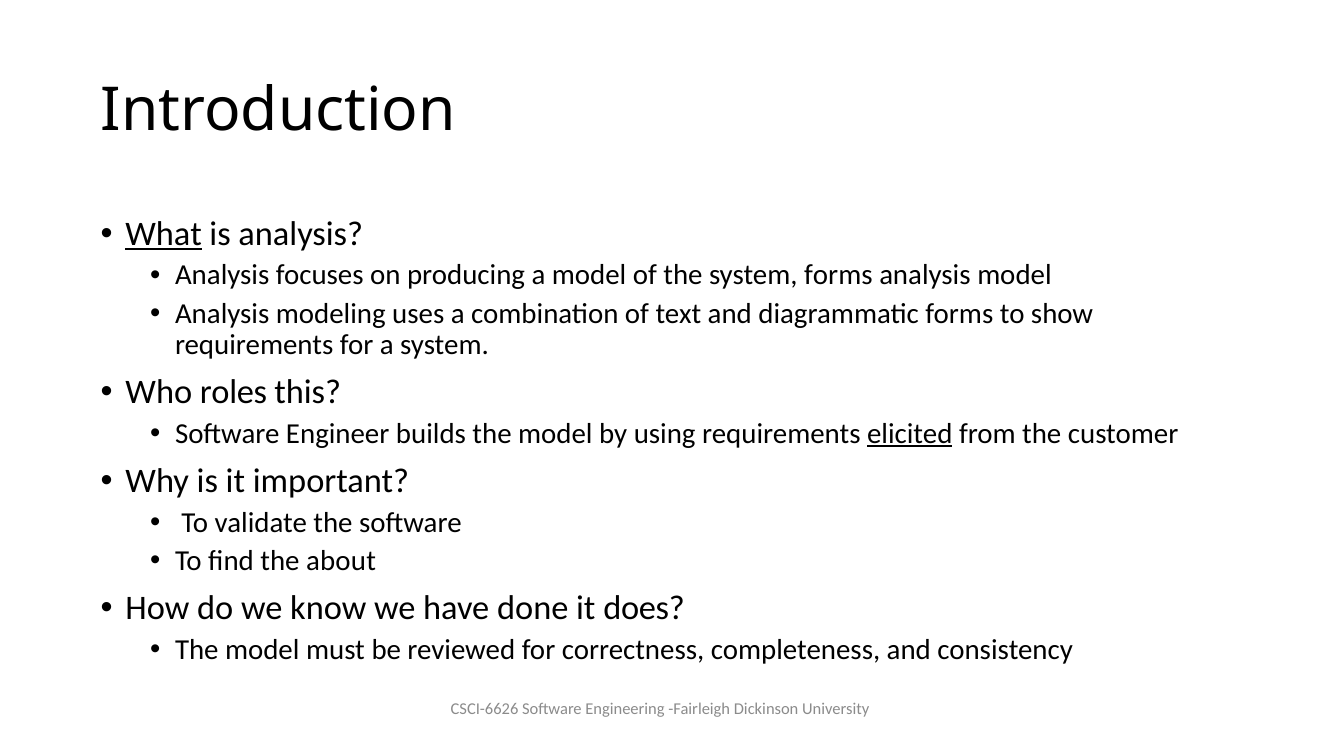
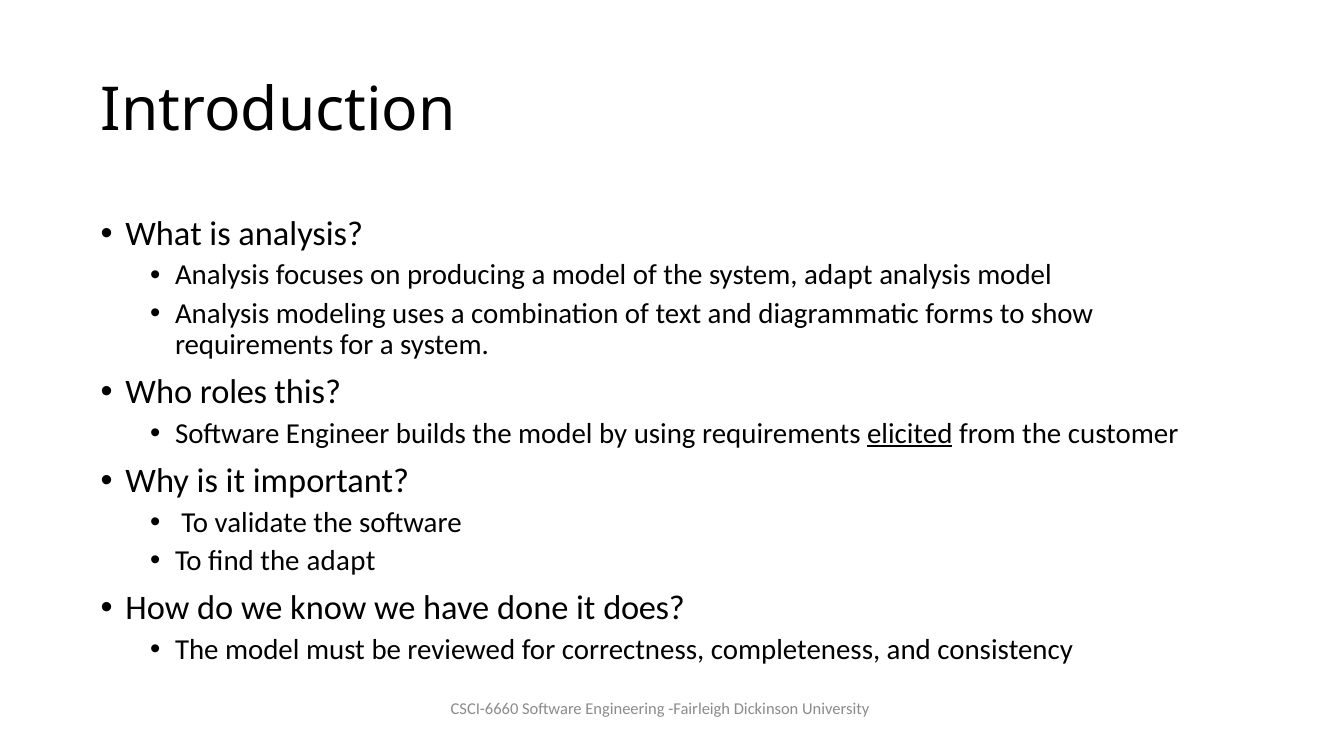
What underline: present -> none (164, 234)
system forms: forms -> adapt (838, 275)
the about: about -> adapt (341, 561)
CSCI-6626: CSCI-6626 -> CSCI-6660 (485, 709)
